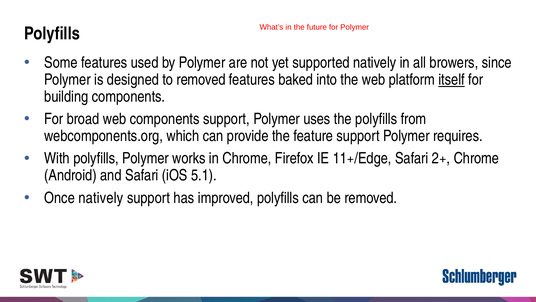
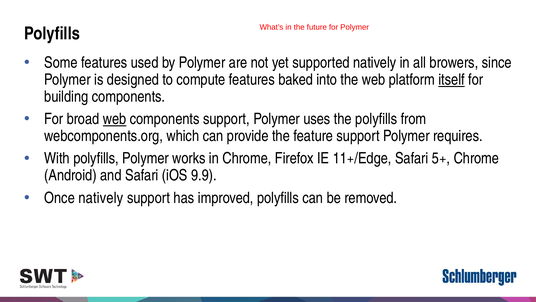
to removed: removed -> compute (201, 80)
web underline: none -> present (115, 119)
2+: 2+ -> 5+ (441, 158)
5.1: 5.1 -> 9.9 (204, 175)
